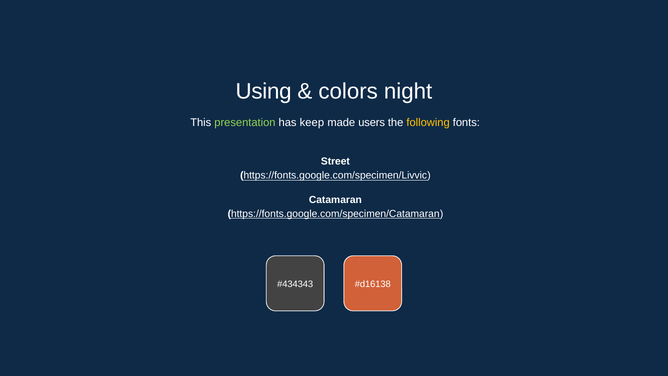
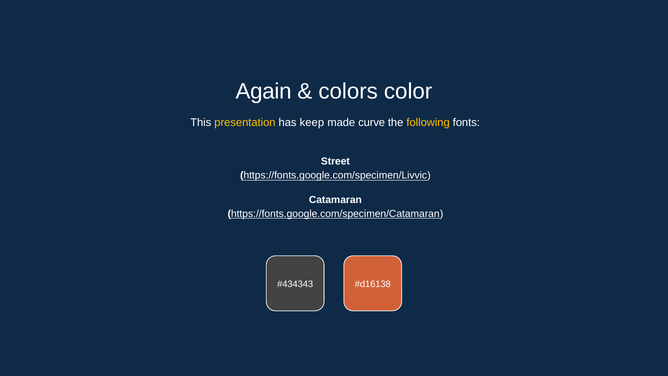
Using: Using -> Again (264, 91)
night: night -> color (408, 91)
presentation colour: light green -> yellow (245, 123)
users: users -> curve (372, 123)
